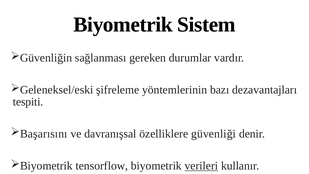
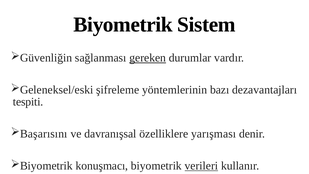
gereken underline: none -> present (148, 58)
güvenliği: güvenliği -> yarışması (214, 134)
tensorflow: tensorflow -> konuşmacı (102, 166)
